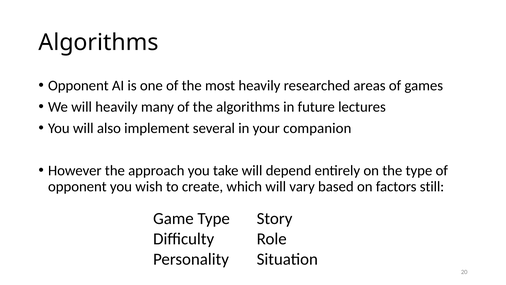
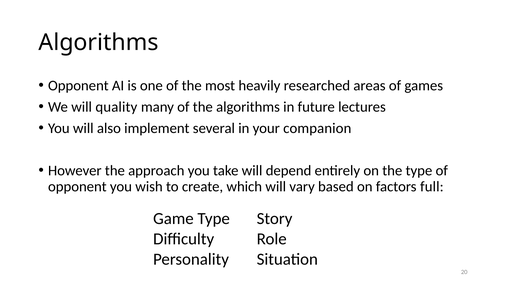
will heavily: heavily -> quality (116, 107)
still: still -> full (432, 186)
